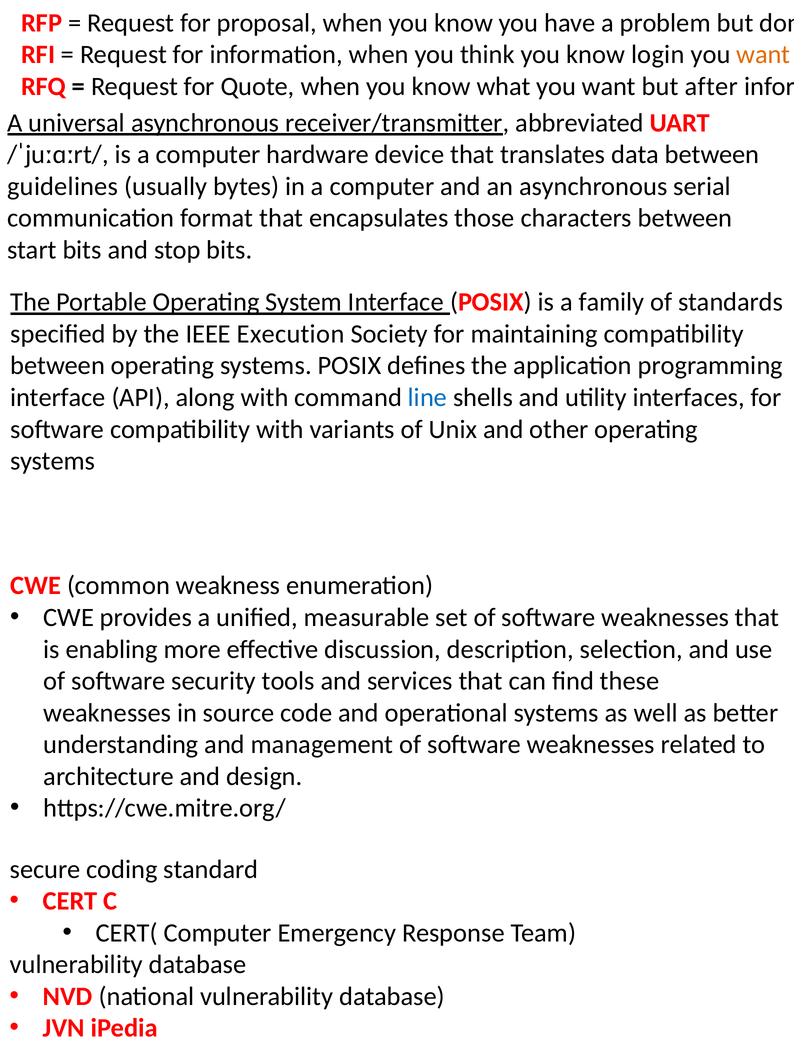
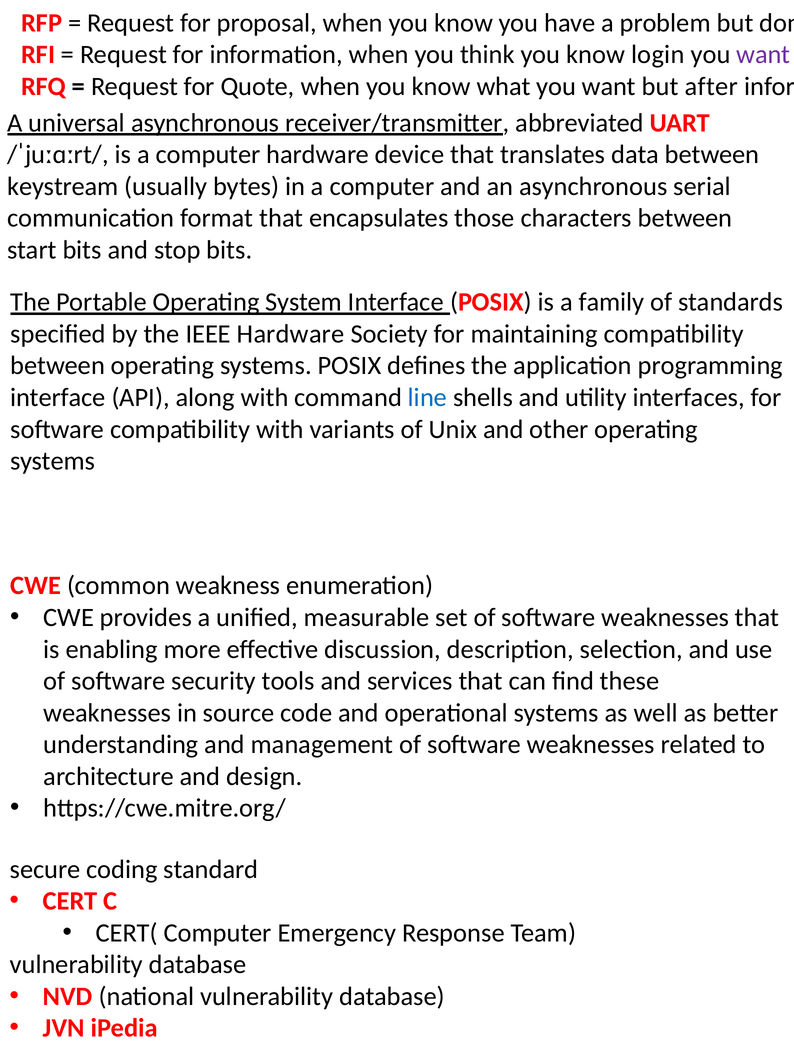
want colour: orange -> purple (763, 55)
guidelines: guidelines -> keystream (63, 186)
IEEE Execution: Execution -> Hardware (291, 334)
